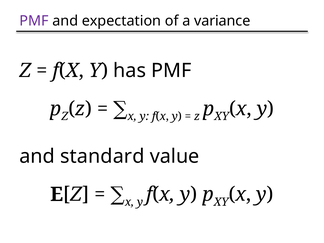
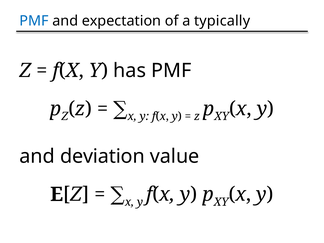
PMF colour: purple -> blue (34, 21)
variance: variance -> typically (222, 21)
standard: standard -> deviation (102, 156)
